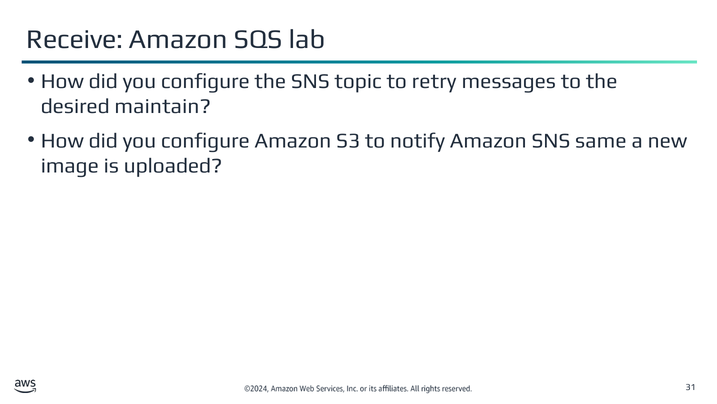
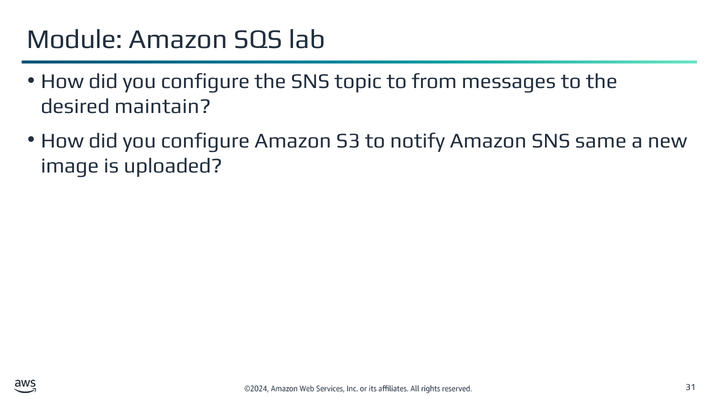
Receive: Receive -> Module (75, 39)
retry: retry -> from (434, 81)
